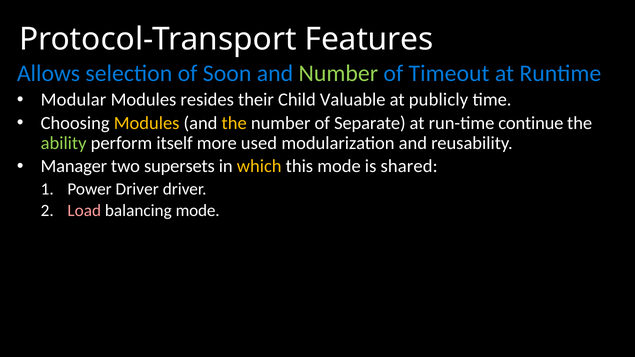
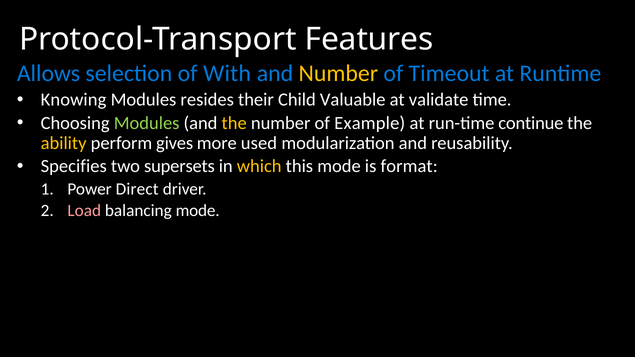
Soon: Soon -> With (227, 74)
Number colour: light green -> yellow (338, 74)
Modular: Modular -> Knowing (74, 100)
publicly: publicly -> validate (439, 100)
Modules colour: yellow -> light green (147, 123)
Separate: Separate -> Example (370, 123)
ability colour: light green -> yellow (64, 143)
itself: itself -> gives (175, 143)
Manager: Manager -> Specifies (74, 166)
shared: shared -> format (409, 166)
Power Driver: Driver -> Direct (137, 189)
